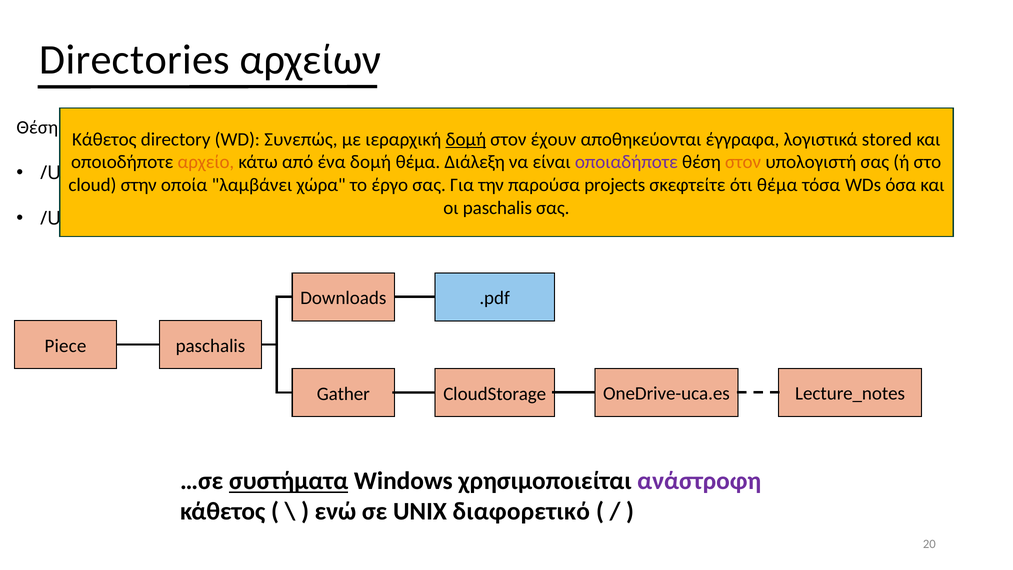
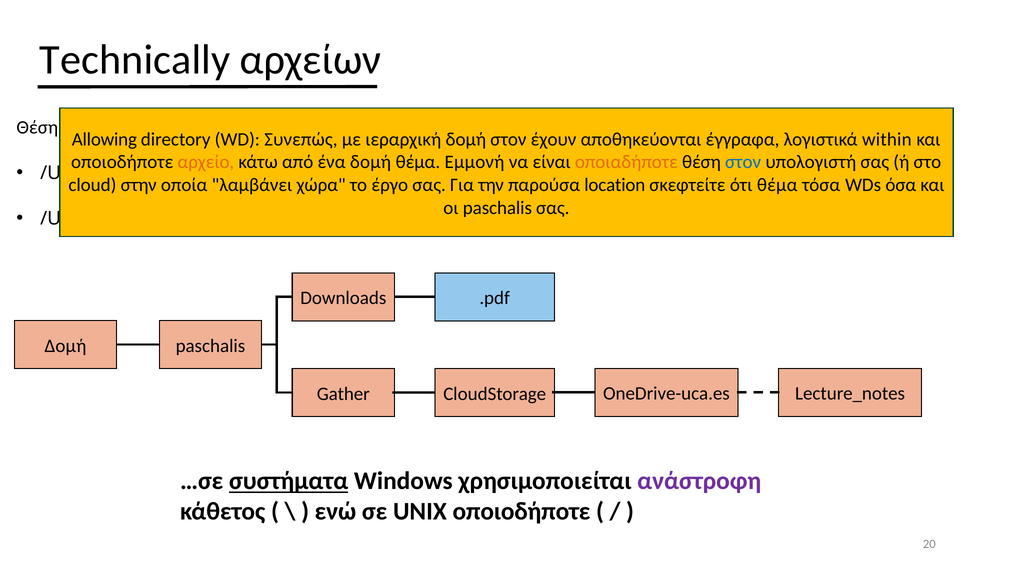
Directories: Directories -> Technically (135, 60)
Κάθετος: Κάθετος -> Allowing (104, 139)
δομή underline: present -> none (466, 139)
stored: stored -> within (887, 139)
Διάλεξη: Διάλεξη -> Εμμονή (474, 162)
οποιαδήποτε colour: purple -> orange (626, 162)
στον colour: orange -> blue (743, 162)
projects: projects -> location (615, 185)
Piece: Piece -> Δομή (65, 346)
UNIX διαφορετικό: διαφορετικό -> οποιοδήποτε (521, 511)
